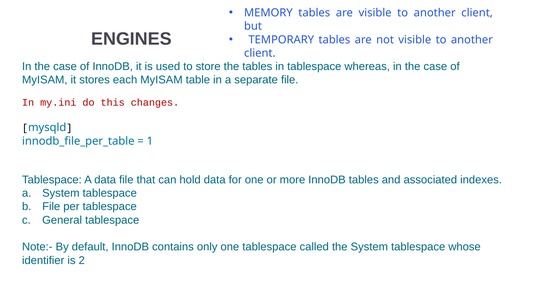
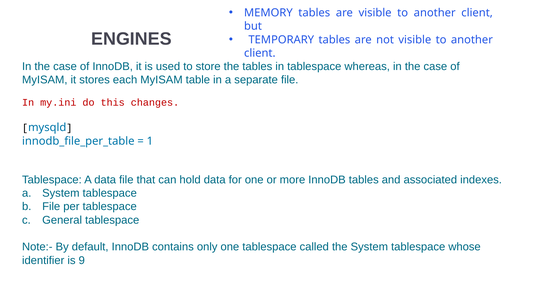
2: 2 -> 9 (82, 260)
